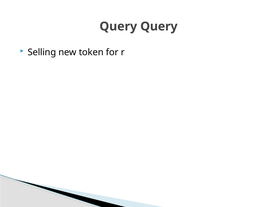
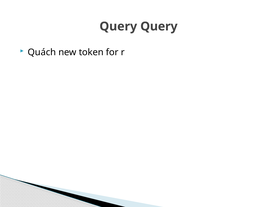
Selling: Selling -> Quách (42, 52)
